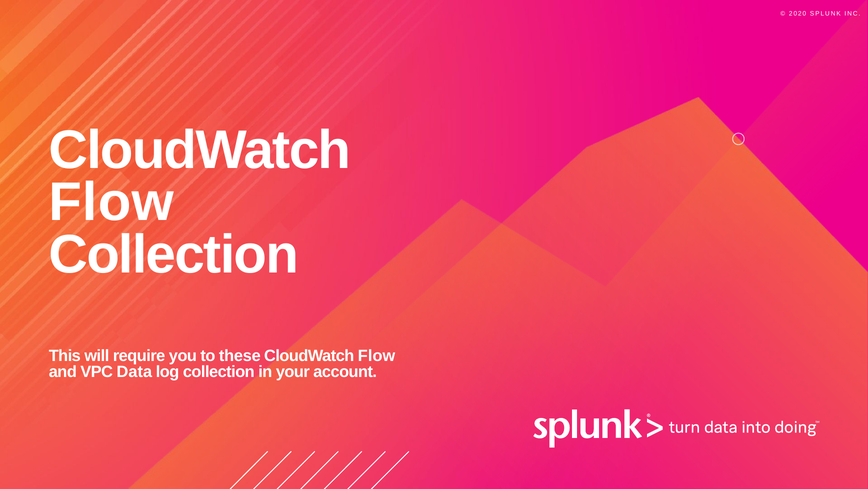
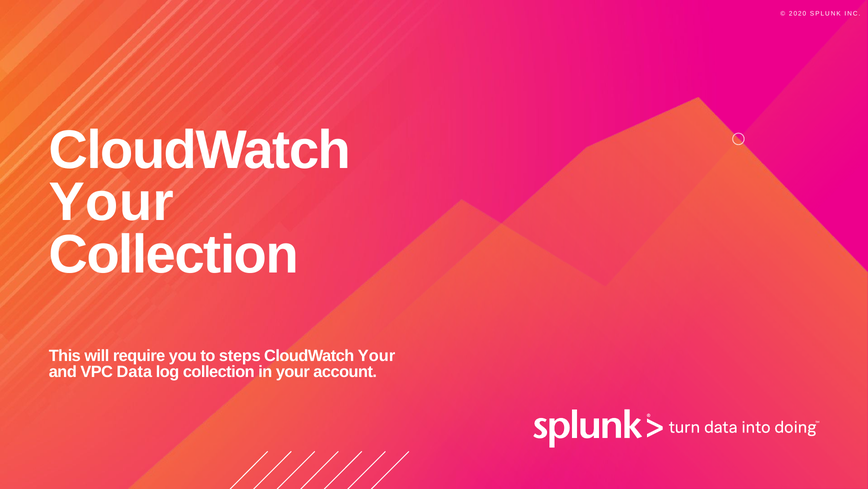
Flow: Flow -> Your (111, 202)
these: these -> steps (240, 355)
Flow: Flow -> Your (377, 355)
